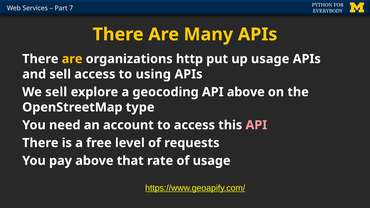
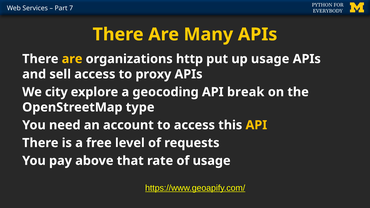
using: using -> proxy (153, 74)
We sell: sell -> city (56, 92)
API above: above -> break (246, 92)
API colour: pink -> yellow (256, 125)
